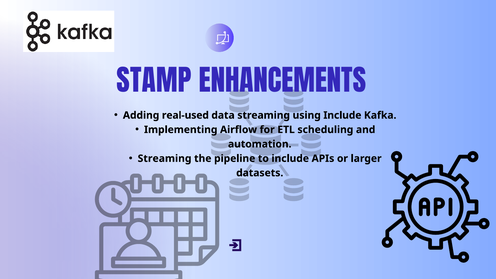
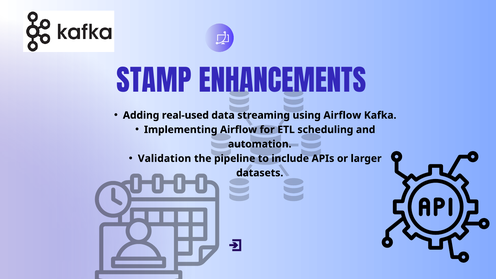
Include: Include -> Airflow (342, 115)
Streaming: Streaming -> Validation (165, 159)
